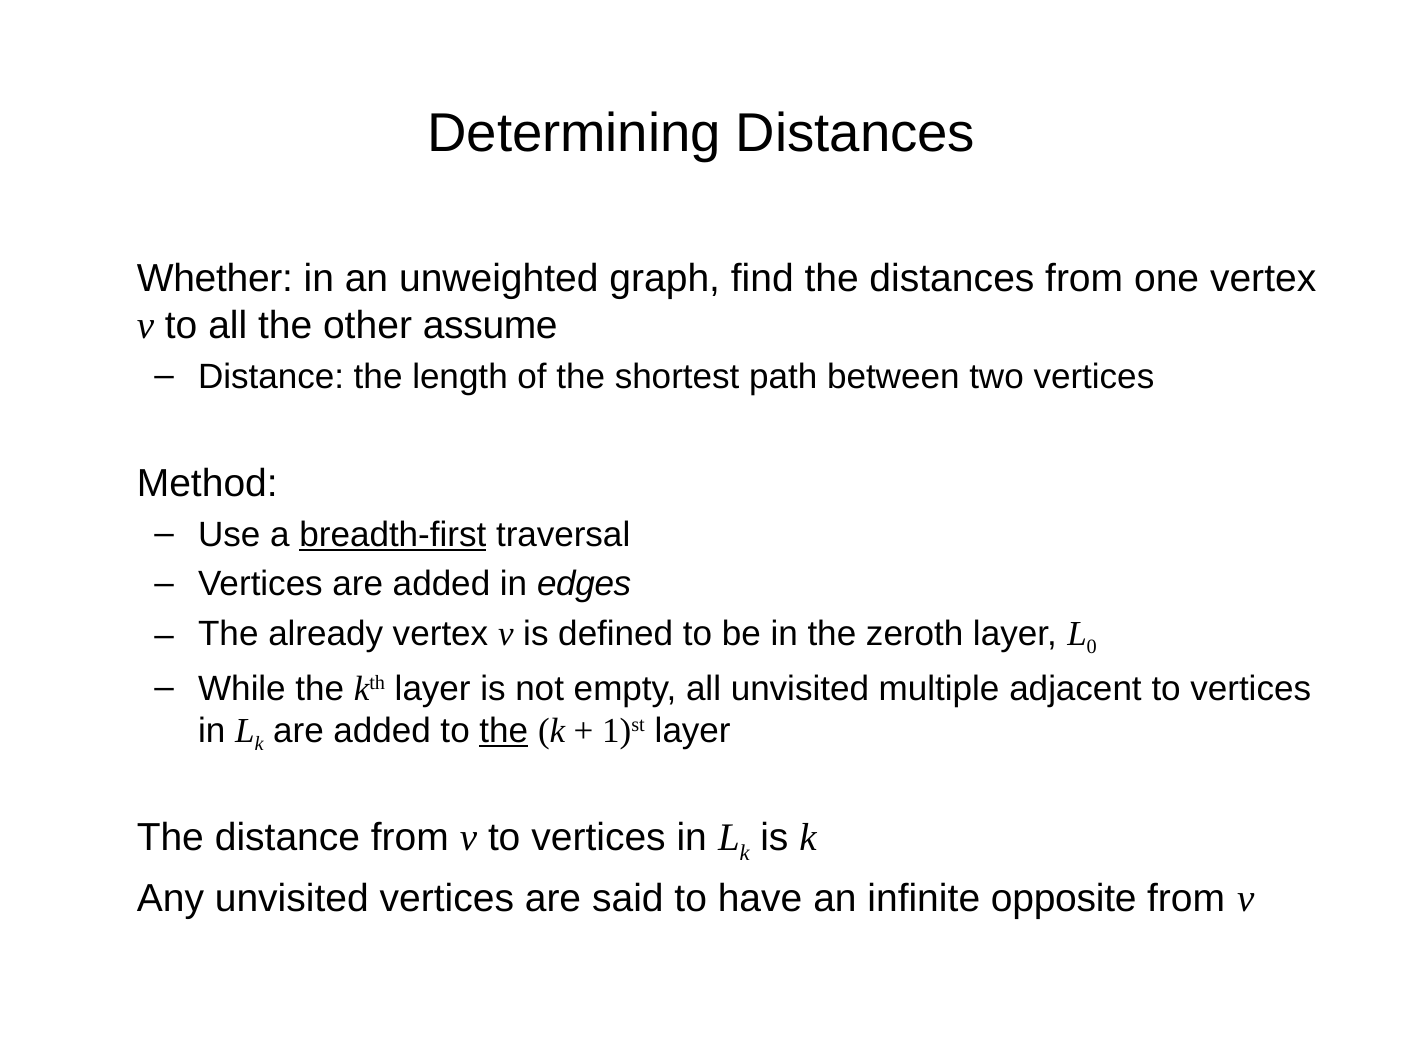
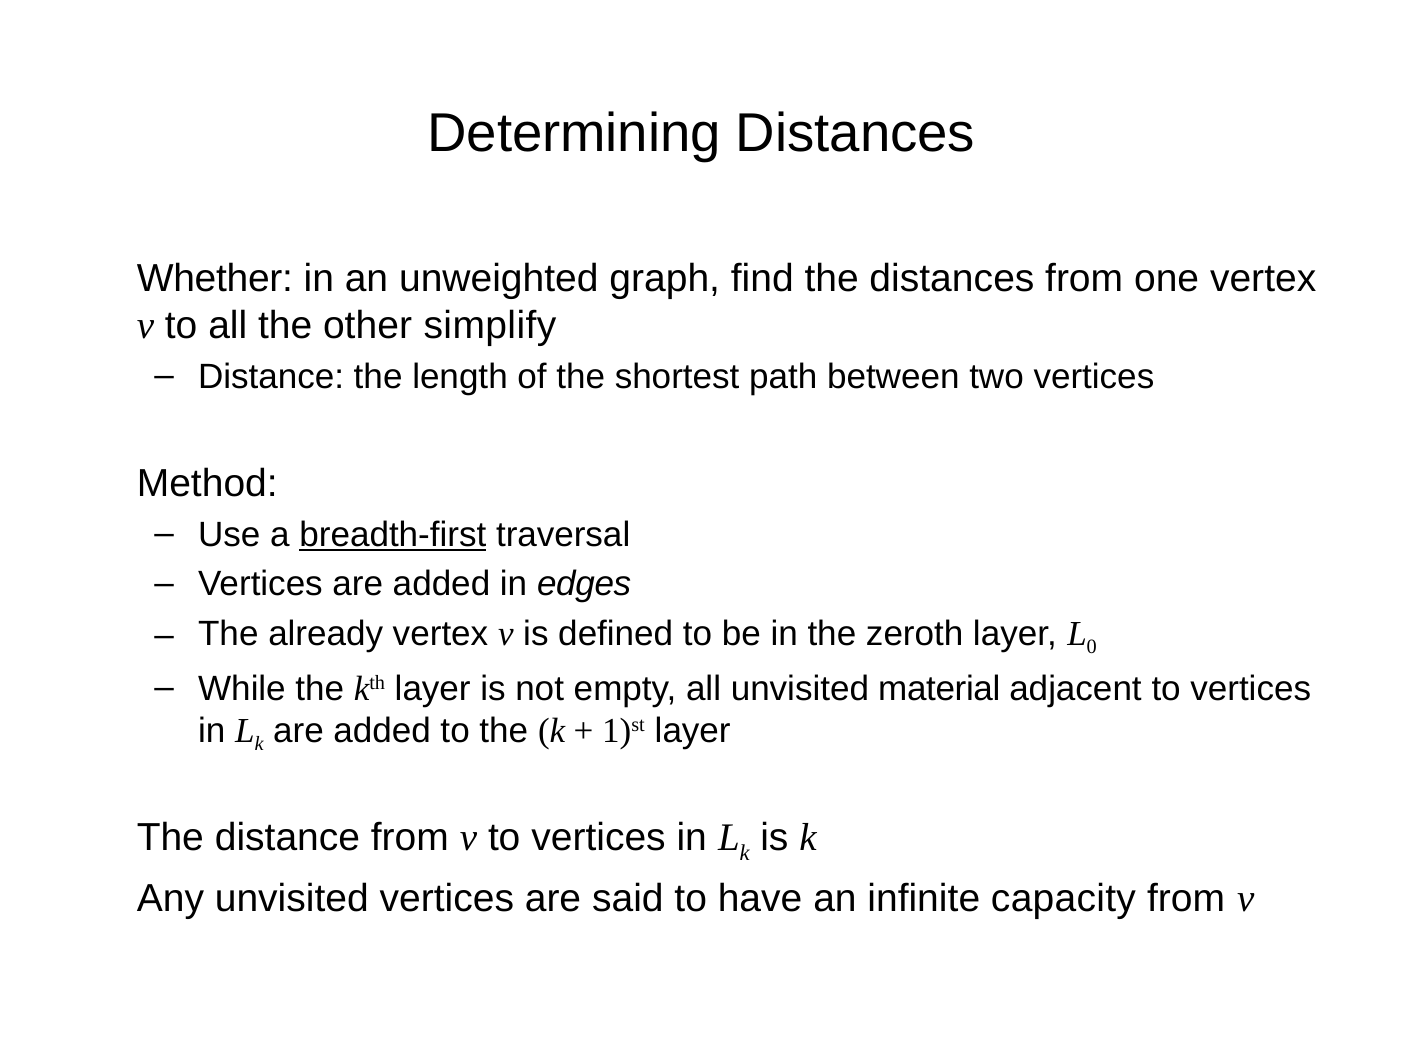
assume: assume -> simplify (490, 325)
multiple: multiple -> material (939, 688)
the underline: present -> none (504, 730)
opposite: opposite -> capacity (1063, 898)
